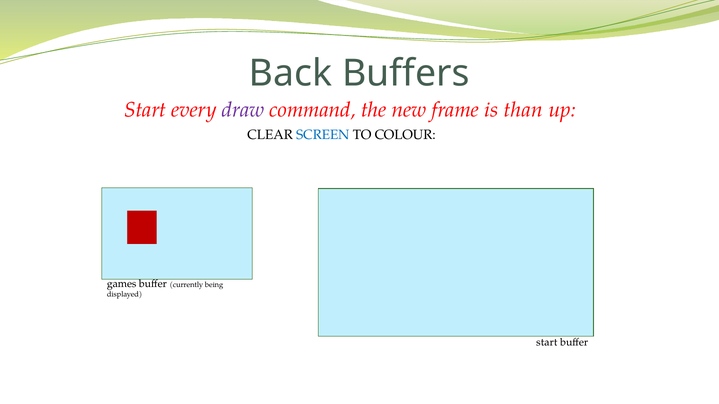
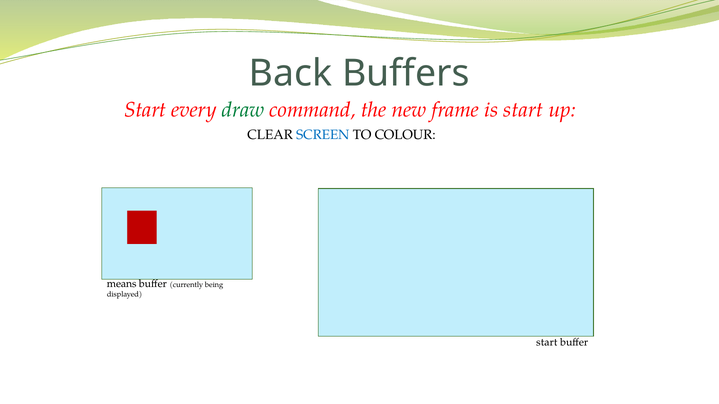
draw colour: purple -> green (243, 110)
is than: than -> start (523, 110)
games: games -> means (122, 284)
